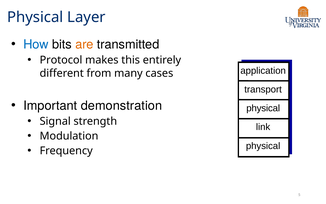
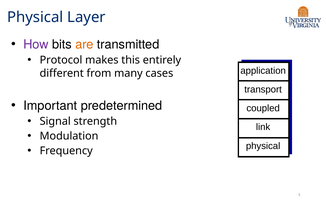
How colour: blue -> purple (36, 44)
demonstration: demonstration -> predetermined (122, 105)
physical: physical -> coupled (263, 108)
